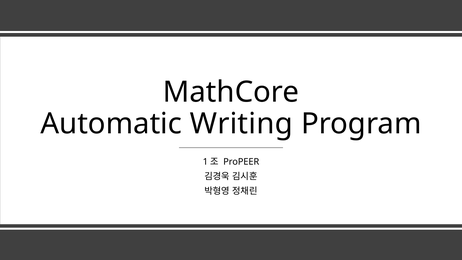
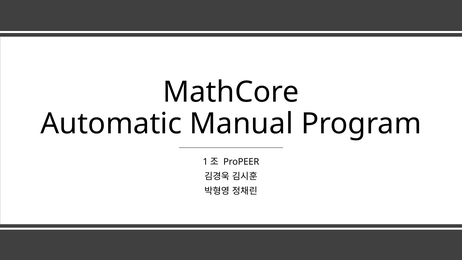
Writing: Writing -> Manual (241, 124)
